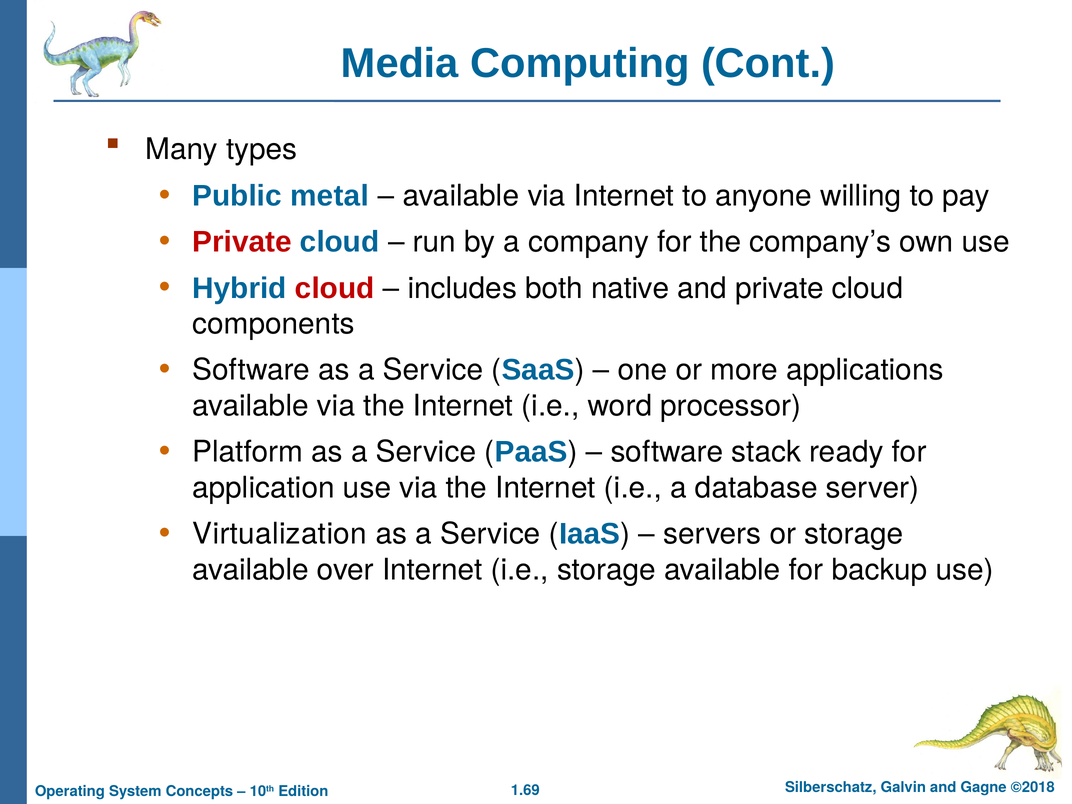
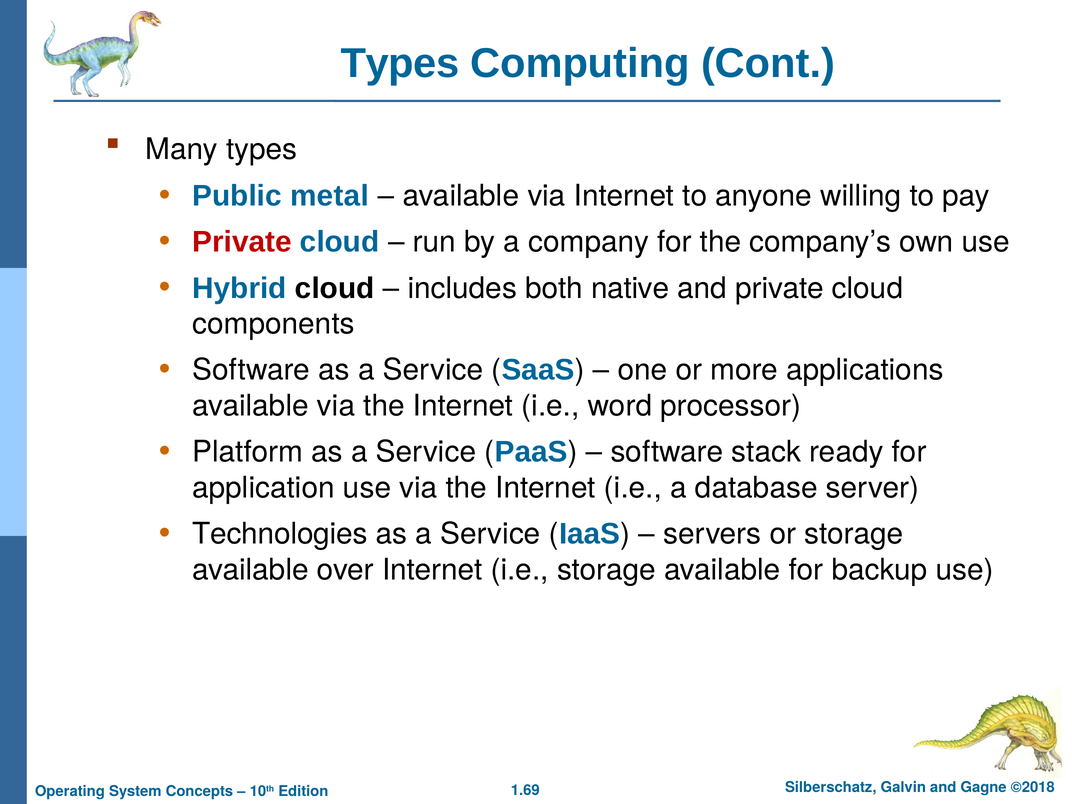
Media: Media -> Types (400, 63)
cloud colour: red -> black (335, 288)
Virtualization: Virtualization -> Technologies (280, 534)
